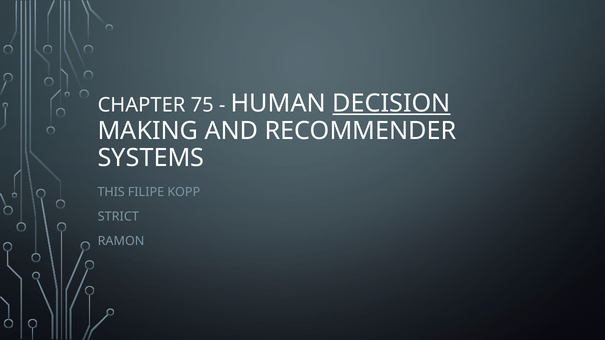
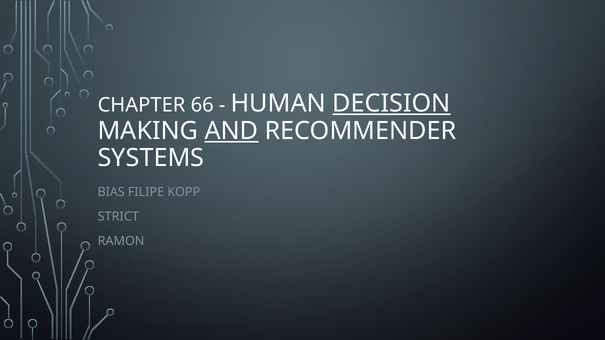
75: 75 -> 66 (202, 105)
AND underline: none -> present (231, 131)
THIS: THIS -> BIAS (111, 192)
